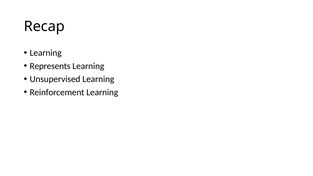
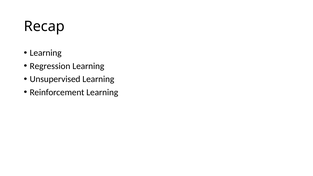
Represents: Represents -> Regression (50, 66)
